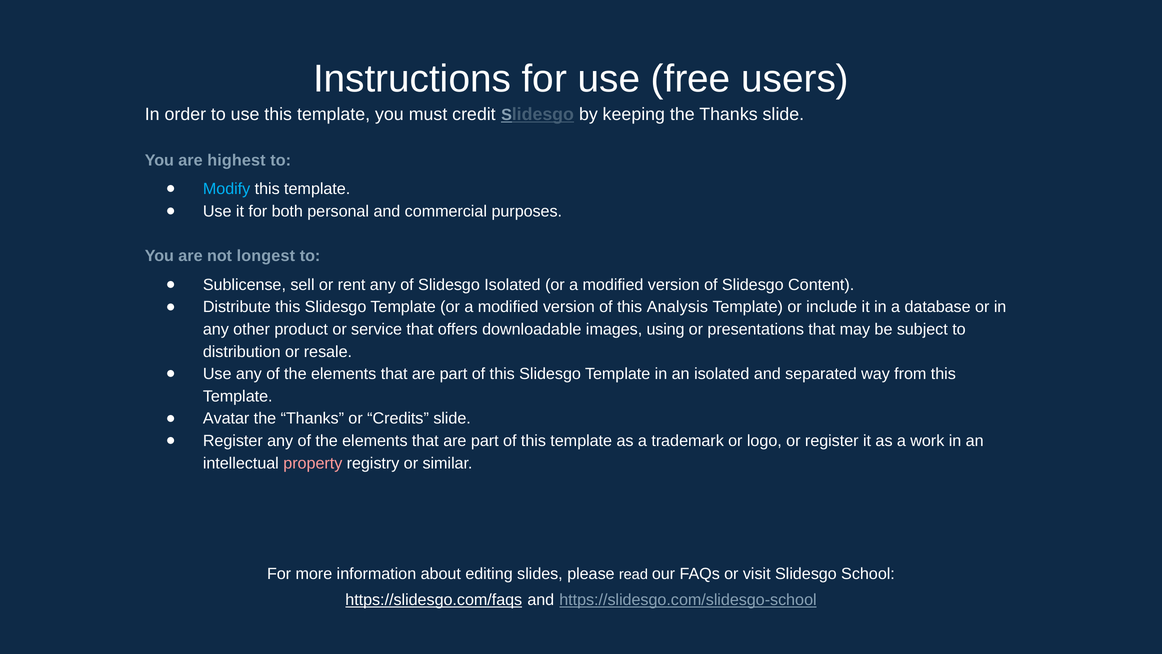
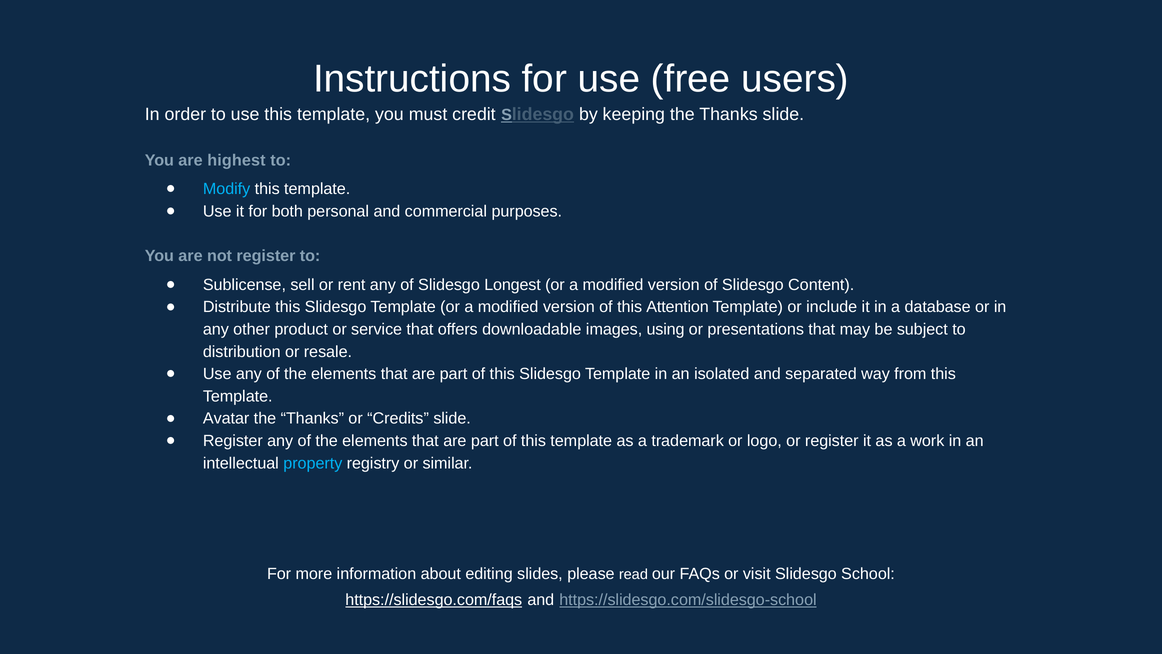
not longest: longest -> register (266, 256)
Slidesgo Isolated: Isolated -> Longest (512, 285)
Analysis: Analysis -> Attention (678, 307)
property colour: pink -> light blue (313, 463)
